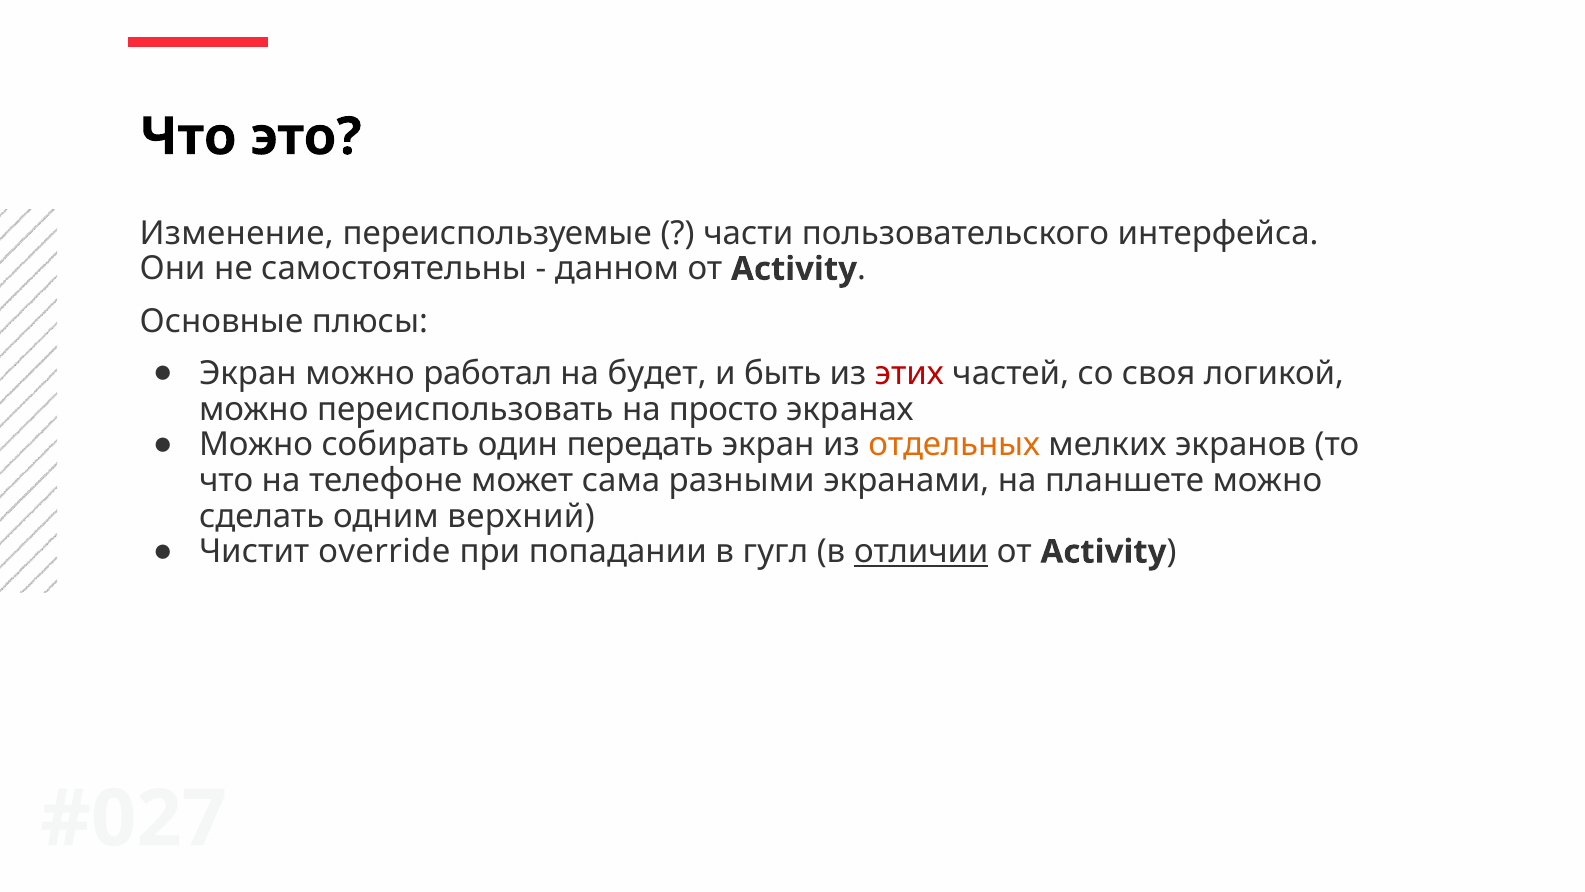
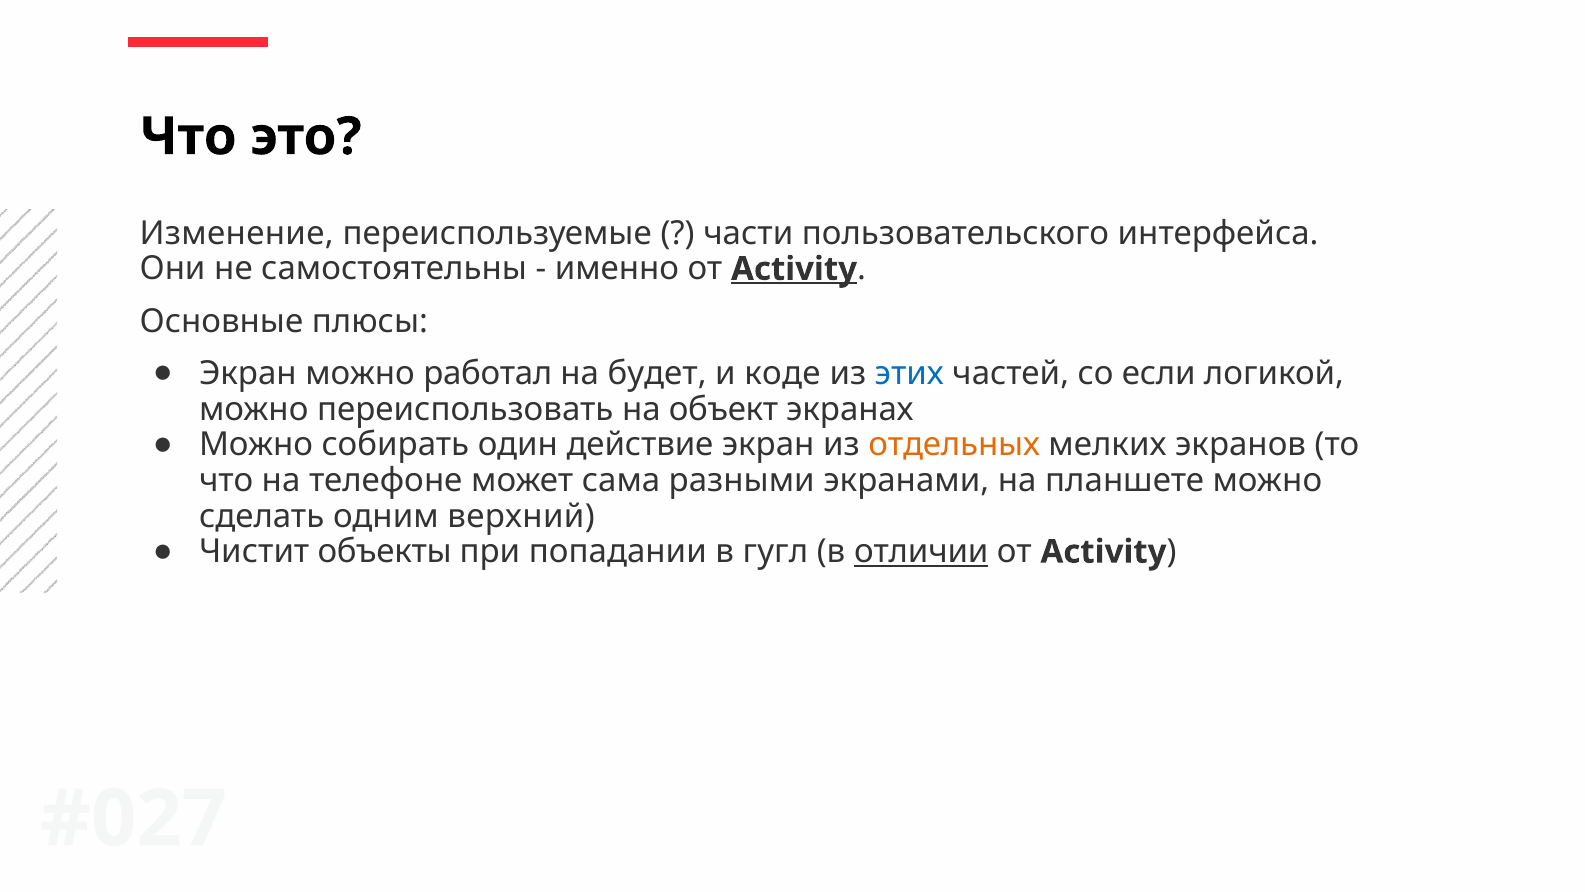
данном: данном -> именно (617, 269)
Activity underline: none -> present (794, 269)
быть: быть -> коде (782, 373)
этих colour: red -> blue (909, 373)
своя: своя -> если (1159, 373)
просто: просто -> объект (724, 409)
передать: передать -> действие (640, 445)
override: override -> объекты (385, 552)
